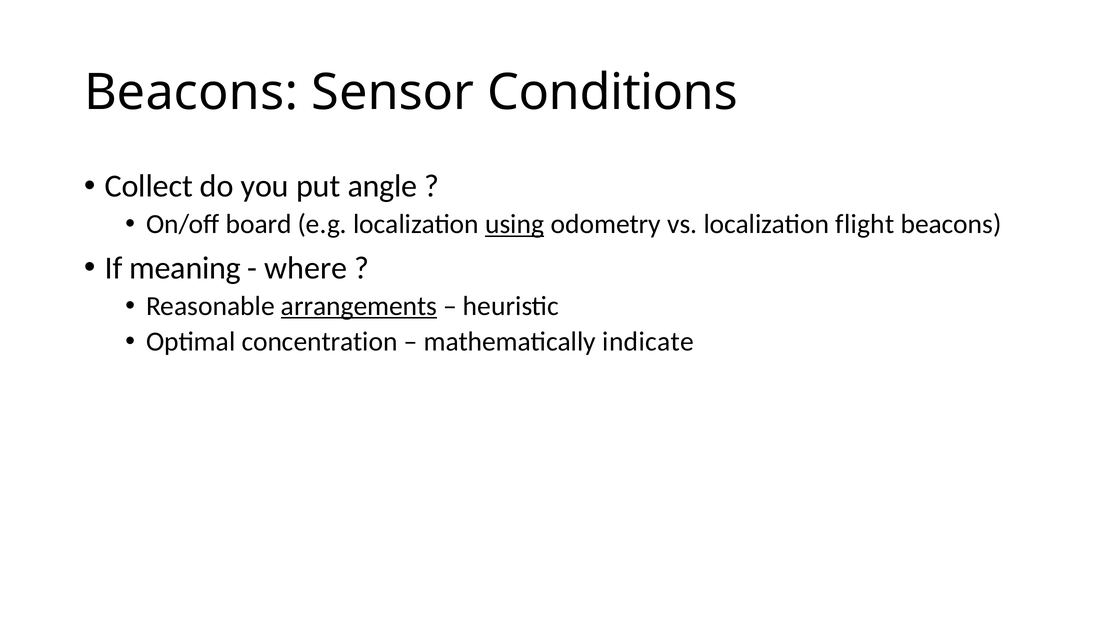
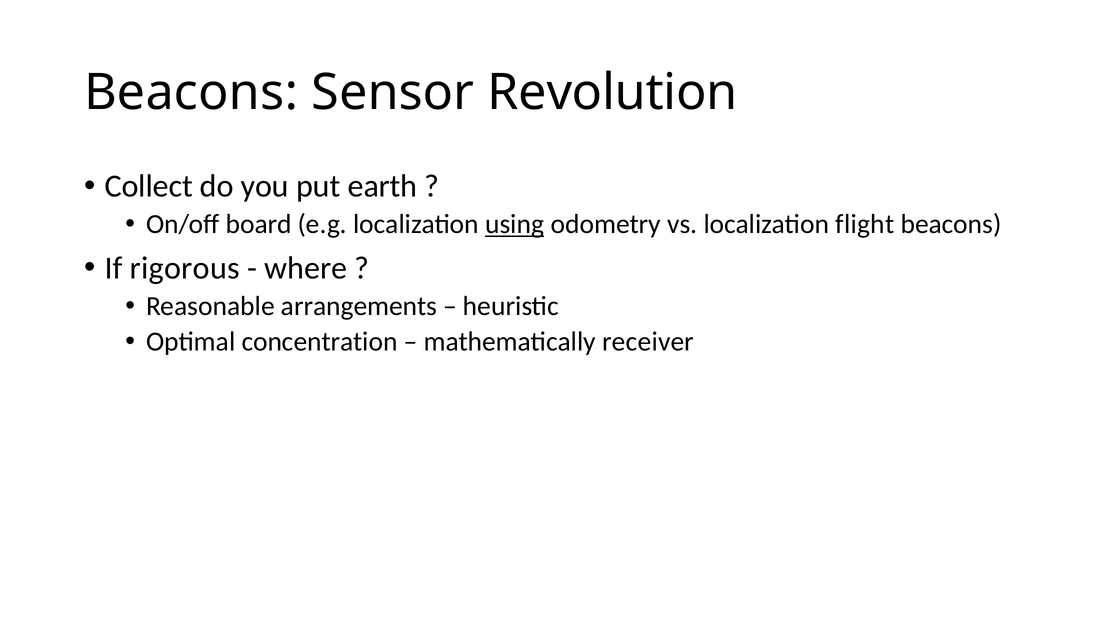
Conditions: Conditions -> Revolution (612, 93)
angle: angle -> earth (382, 186)
meaning: meaning -> rigorous (185, 268)
arrangements underline: present -> none (359, 306)
indicate: indicate -> receiver (648, 341)
